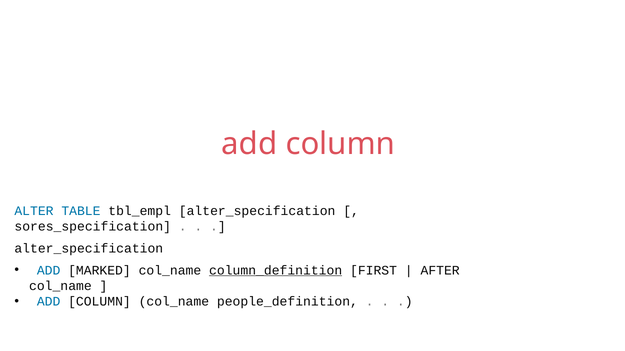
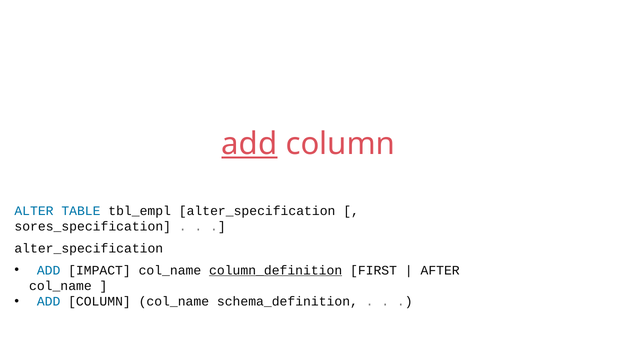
add underline: none -> present (249, 144)
MARKED: MARKED -> IMPACT (99, 271)
people_definition: people_definition -> schema_definition (287, 302)
